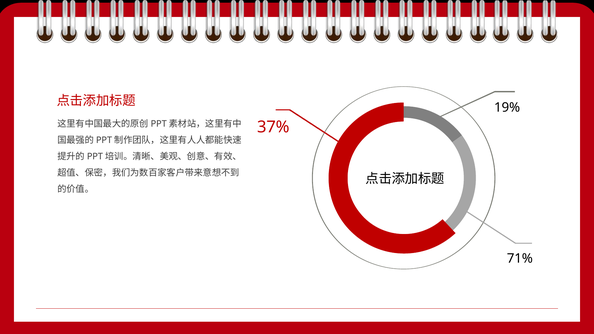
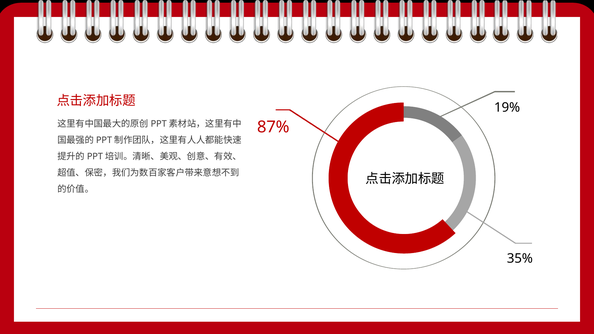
37%: 37% -> 87% (273, 127)
71%: 71% -> 35% (520, 259)
